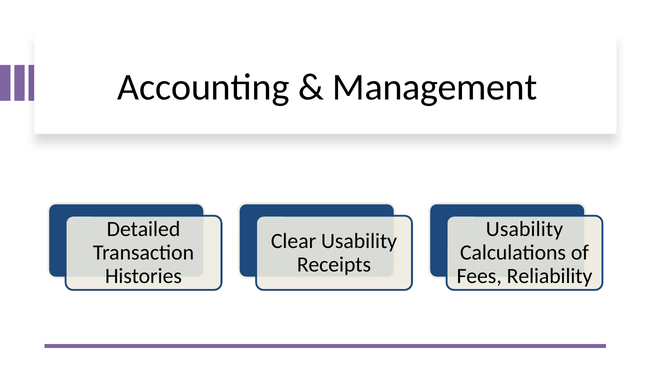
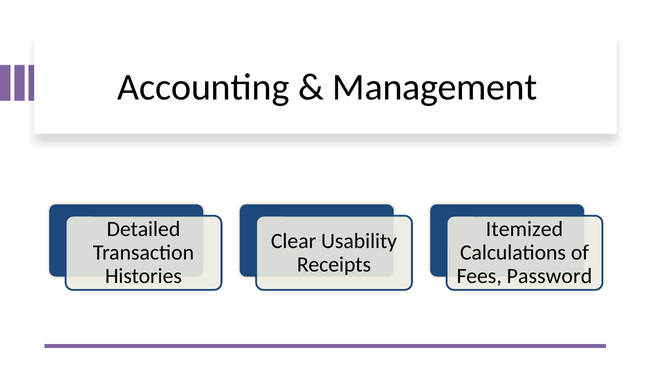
Usability: Usability -> Itemized (524, 229)
Reliability: Reliability -> Password (549, 276)
